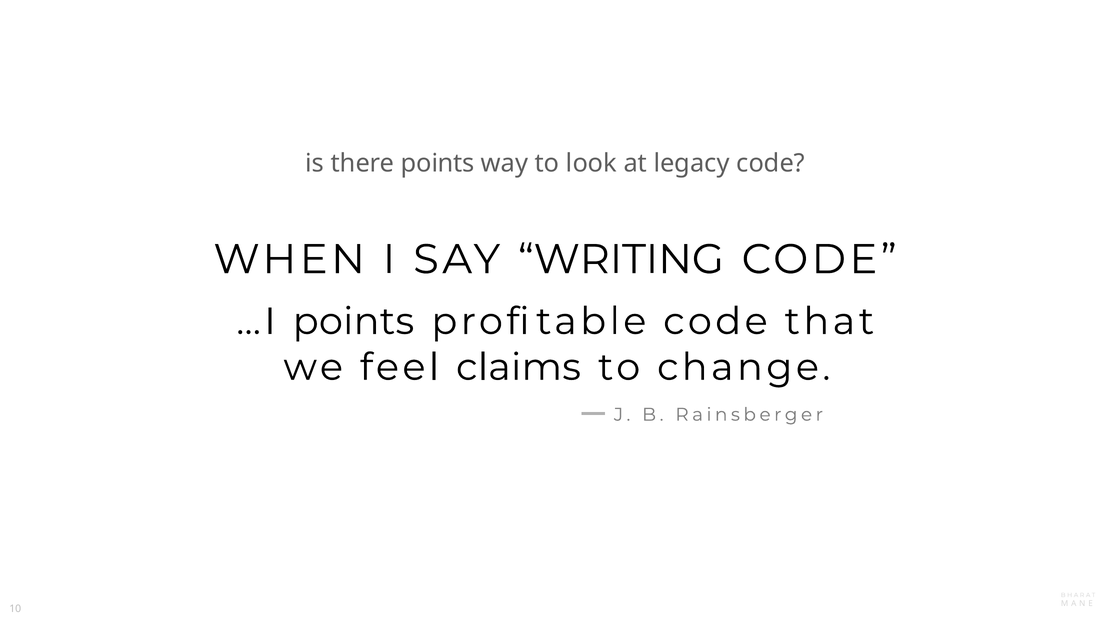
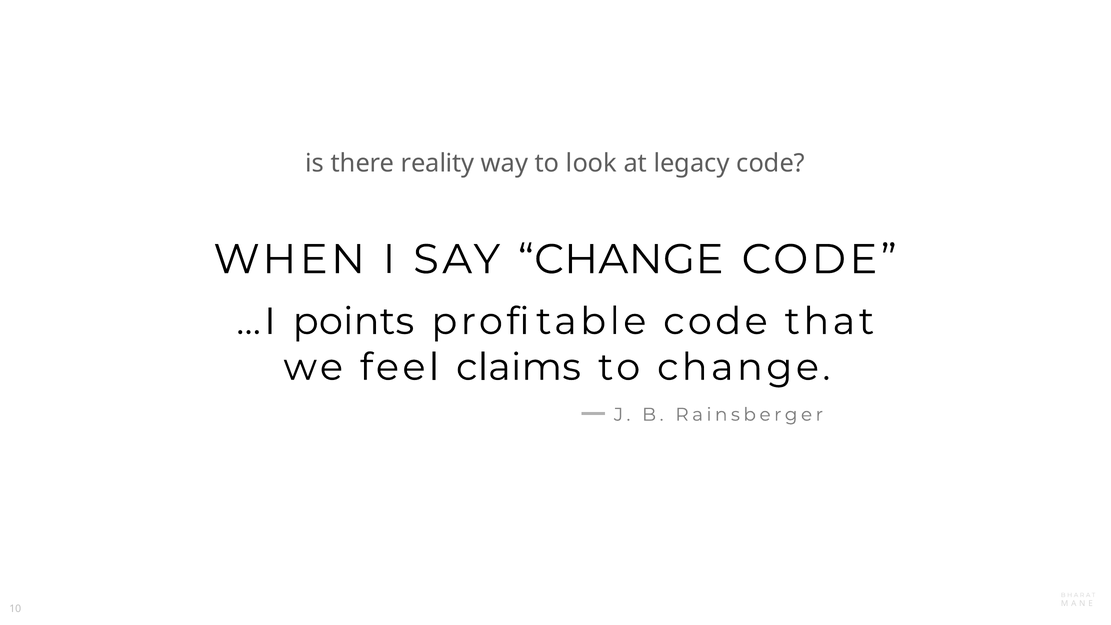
there points: points -> reality (438, 164)
SAY WRITING: WRITING -> CHANGE (621, 260)
